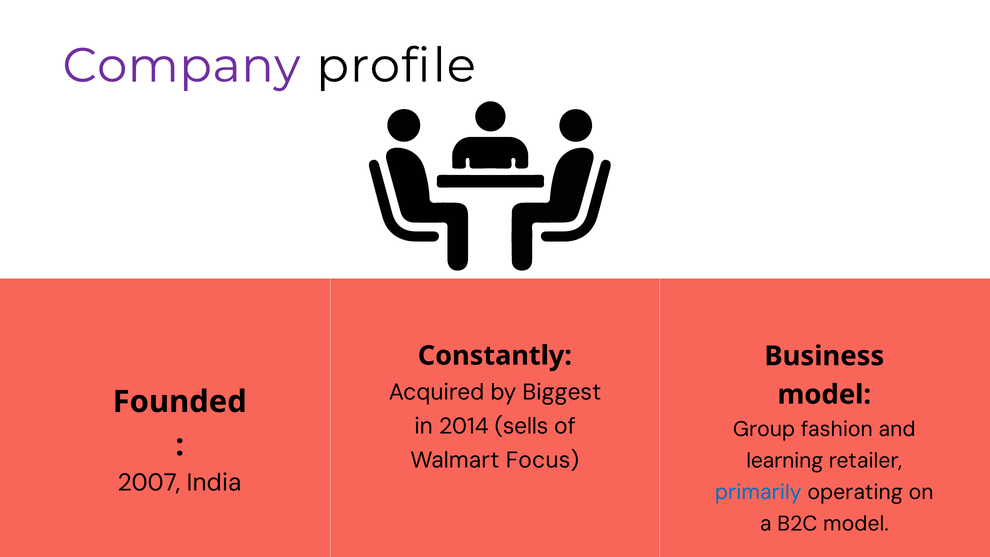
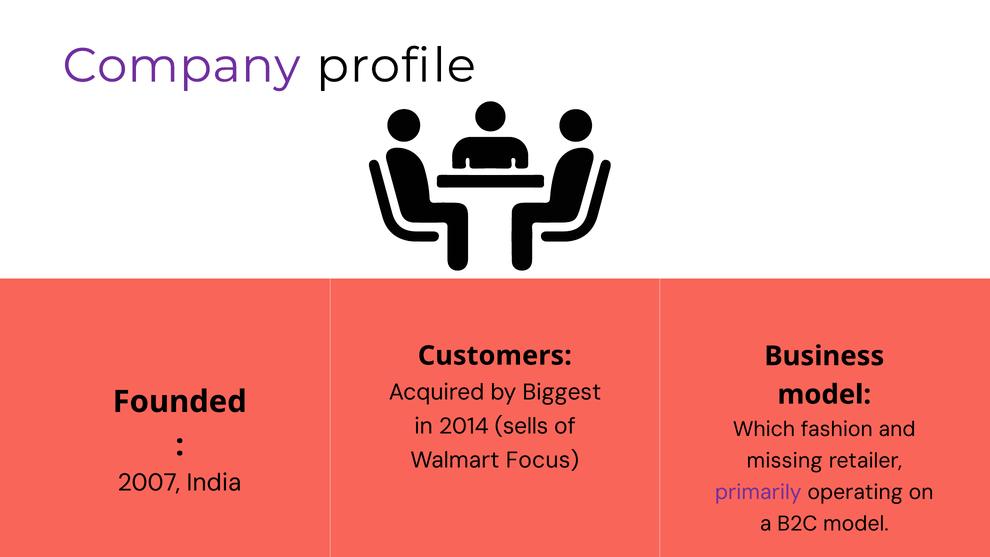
Constantly: Constantly -> Customers (495, 356)
Group: Group -> Which (764, 429)
learning: learning -> missing (785, 461)
primarily colour: blue -> purple (758, 492)
